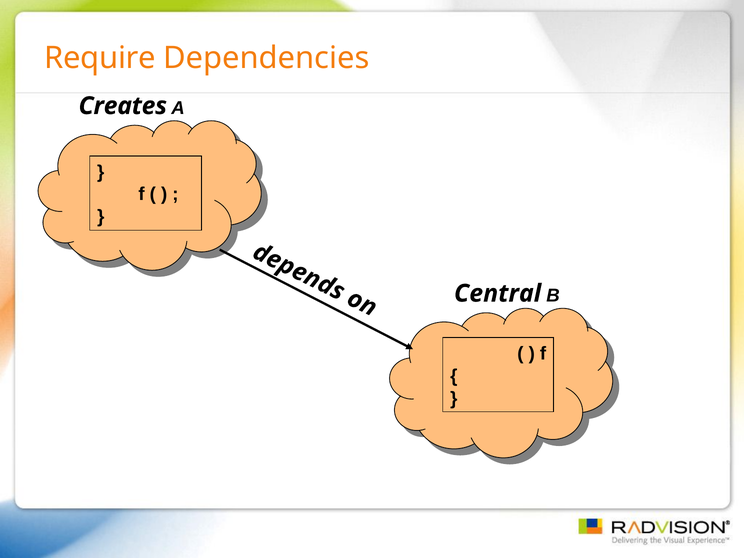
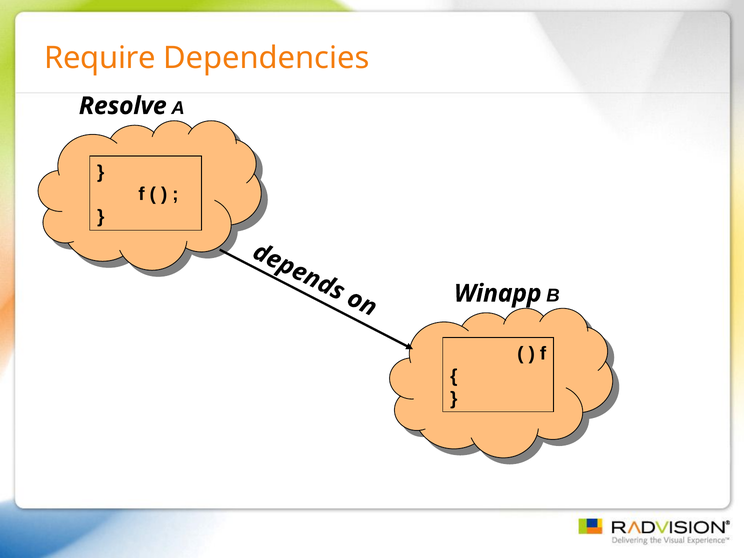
Creates: Creates -> Resolve (123, 106)
Central: Central -> Winapp (498, 293)
